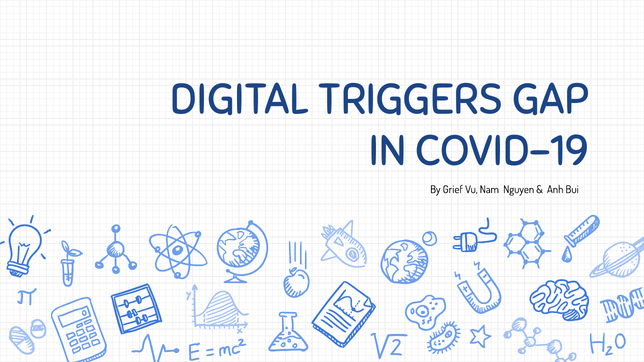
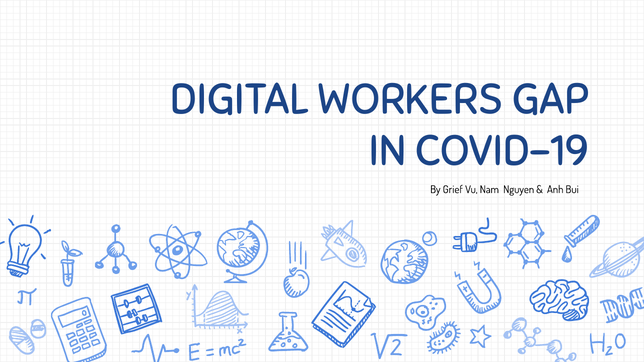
TRIGGERS: TRIGGERS -> WORKERS (411, 100)
